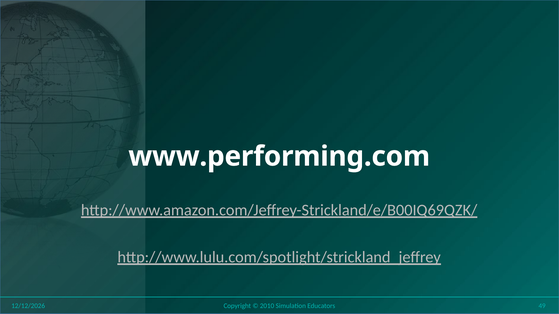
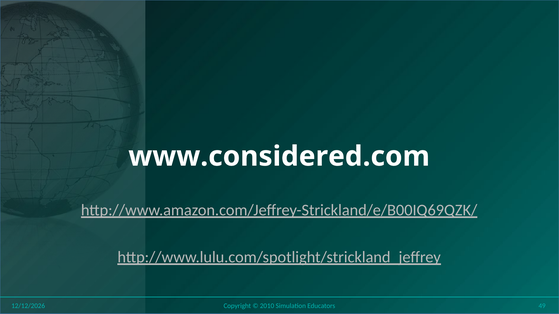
www.performing.com: www.performing.com -> www.considered.com (279, 157)
